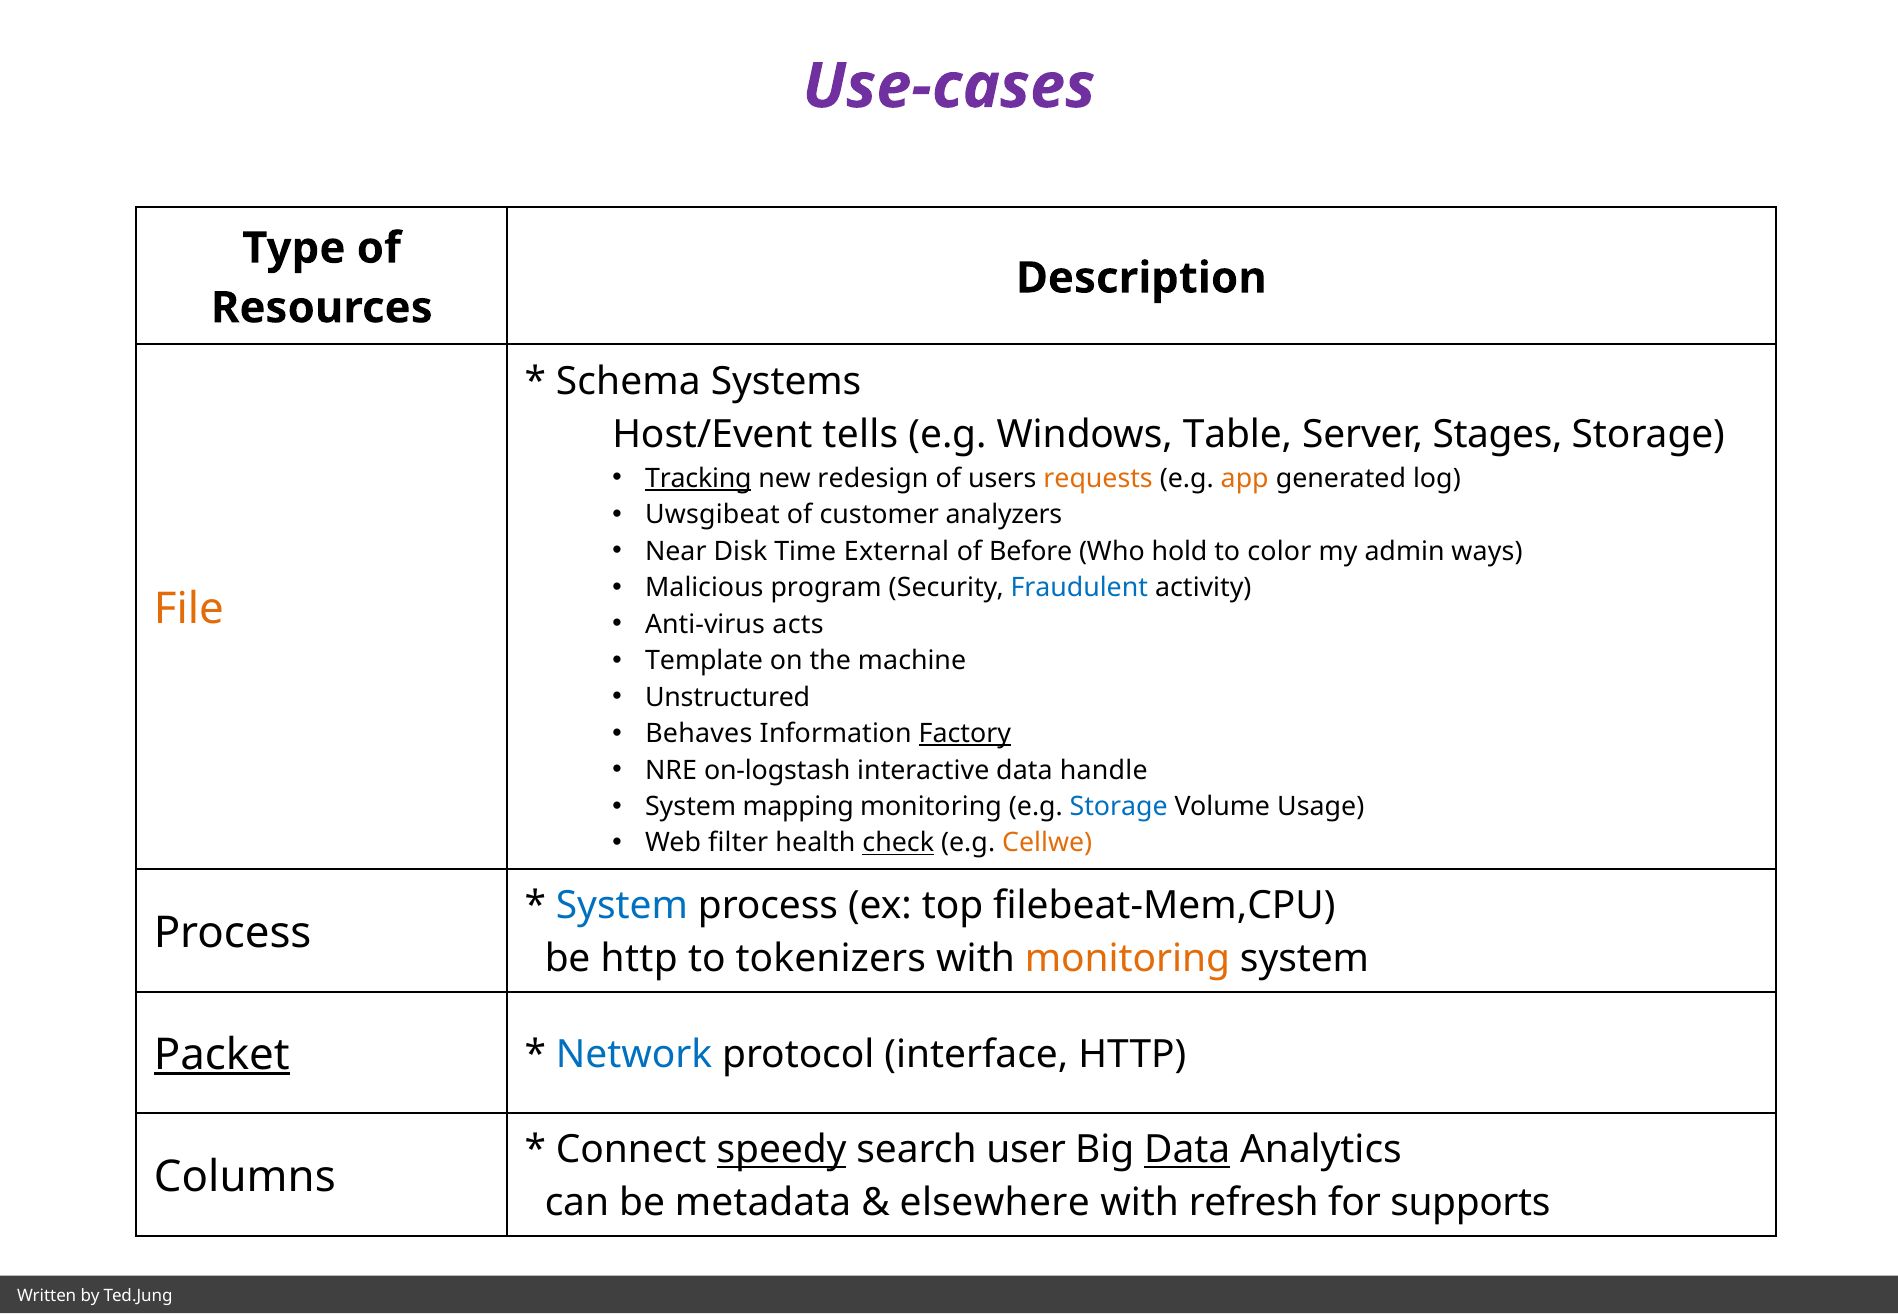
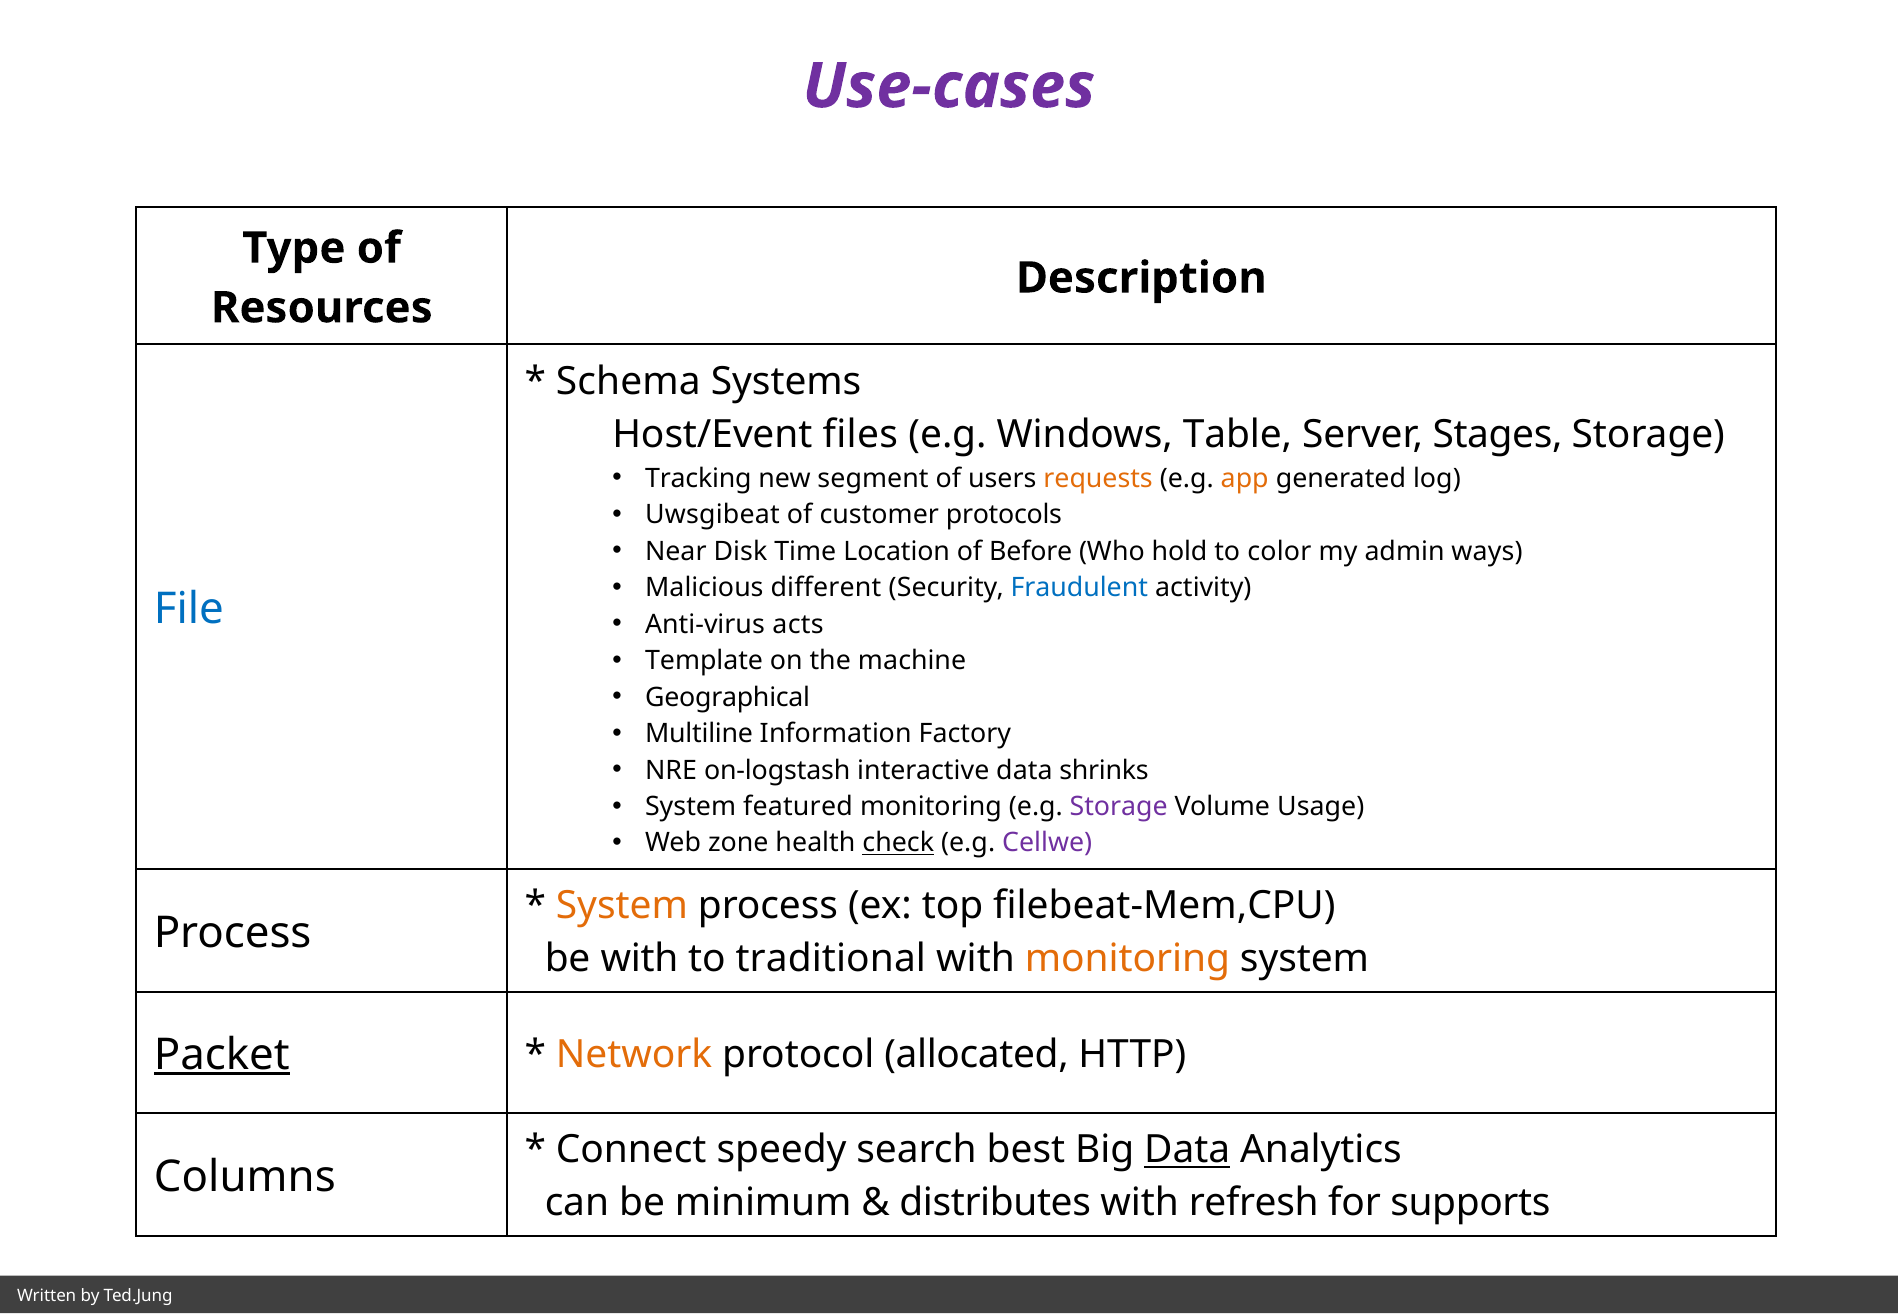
tells: tells -> files (860, 434)
Tracking underline: present -> none (698, 478)
redesign: redesign -> segment (873, 478)
analyzers: analyzers -> protocols (1004, 515)
External: External -> Location (897, 551)
program: program -> different (826, 588)
File colour: orange -> blue (189, 609)
Unstructured: Unstructured -> Geographical (728, 697)
Behaves: Behaves -> Multiline (699, 734)
Factory underline: present -> none (965, 734)
handle: handle -> shrinks (1104, 770)
mapping: mapping -> featured (798, 807)
Storage colour: blue -> purple (1119, 807)
filter: filter -> zone (738, 843)
Cellwe colour: orange -> purple (1047, 843)
System colour: blue -> orange (622, 906)
be http: http -> with (640, 959)
tokenizers: tokenizers -> traditional (831, 959)
Network colour: blue -> orange (634, 1054)
interface: interface -> allocated (977, 1054)
speedy underline: present -> none (782, 1150)
user: user -> best (1026, 1150)
metadata: metadata -> minimum (763, 1203)
elsewhere: elsewhere -> distributes (995, 1203)
